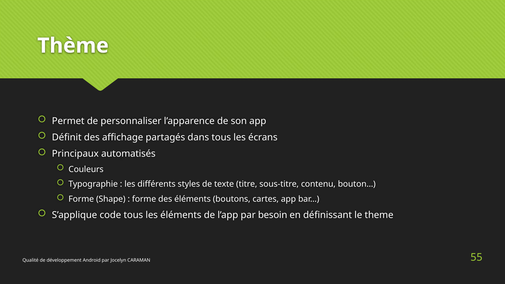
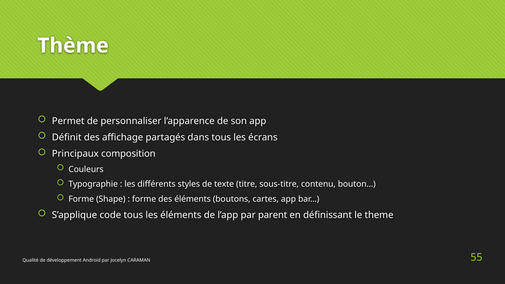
automatisés: automatisés -> composition (128, 154)
besoin: besoin -> parent (273, 215)
